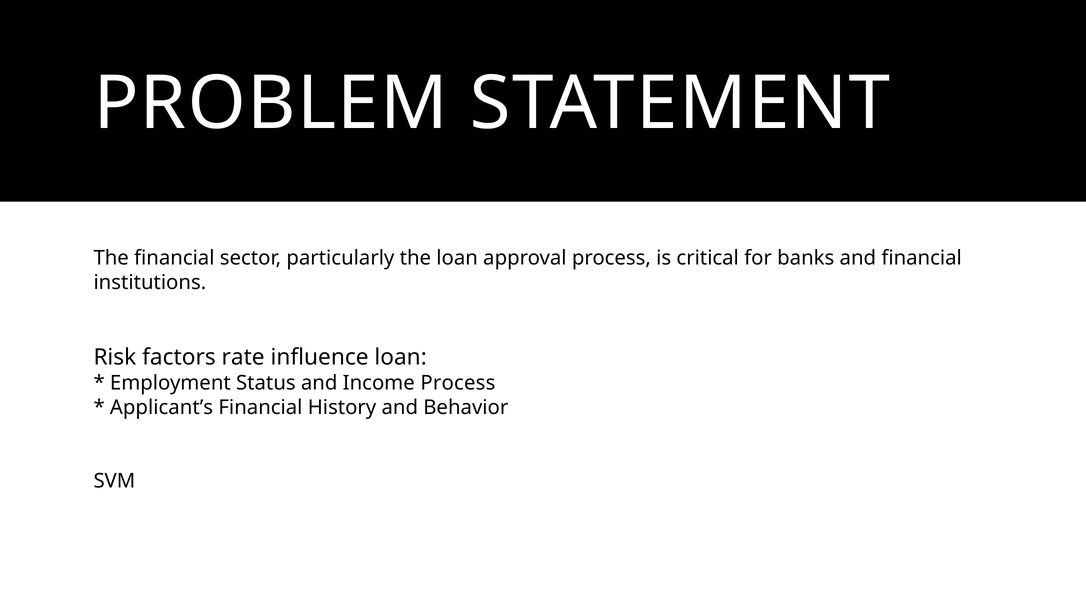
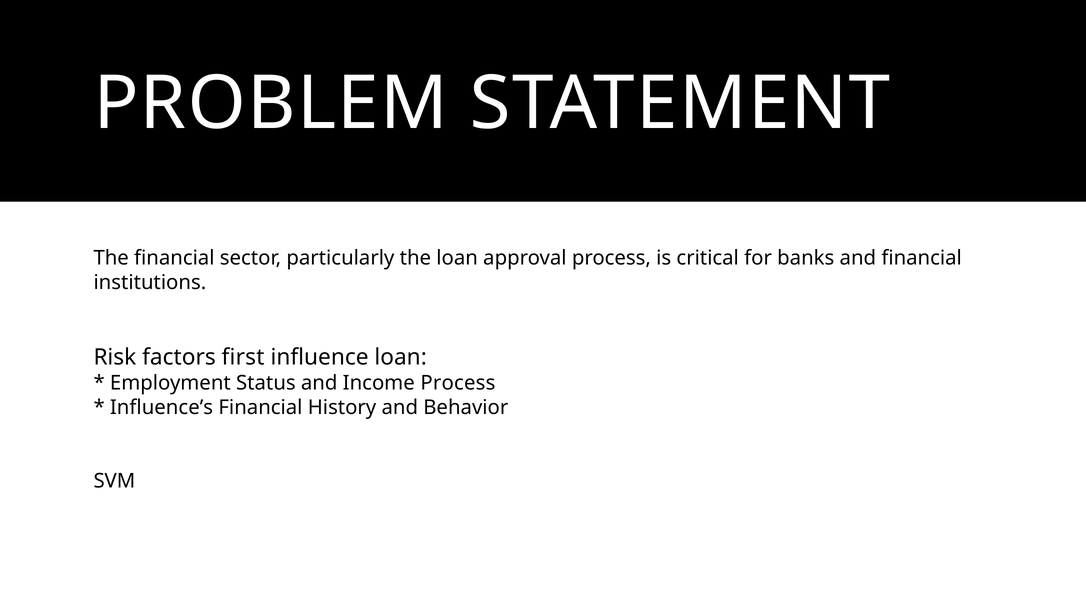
rate: rate -> first (243, 357)
Applicant’s: Applicant’s -> Influence’s (162, 408)
